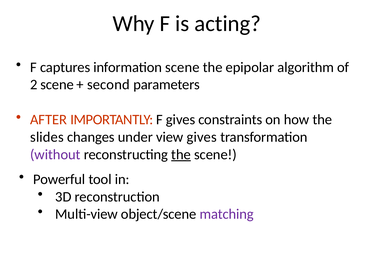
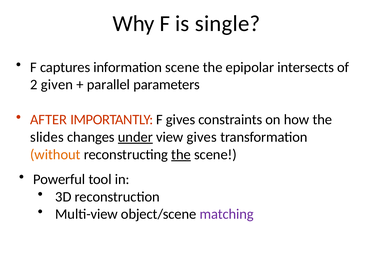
acting: acting -> single (228, 24)
algorithm: algorithm -> intersects (306, 67)
2 scene: scene -> given (57, 84)
second: second -> parallel (108, 84)
under underline: none -> present (135, 137)
without colour: purple -> orange (55, 154)
